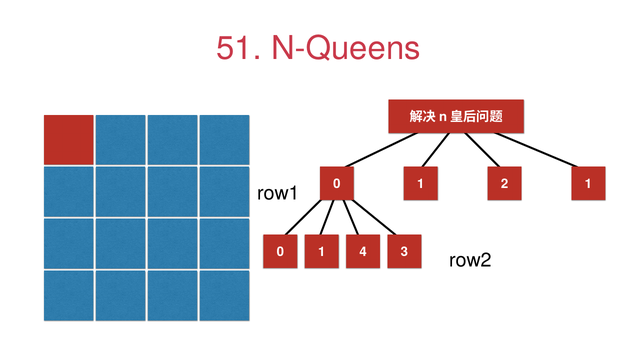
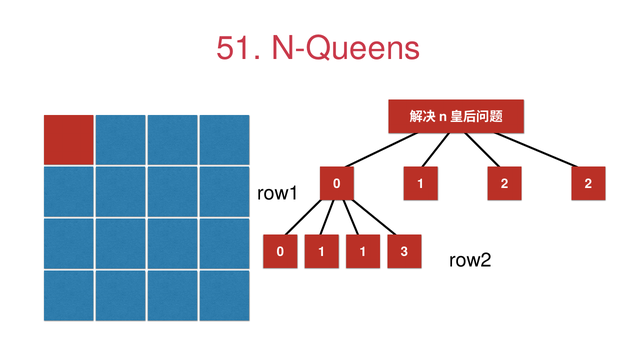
2 1: 1 -> 2 (588, 184)
1 4: 4 -> 1 (363, 252)
